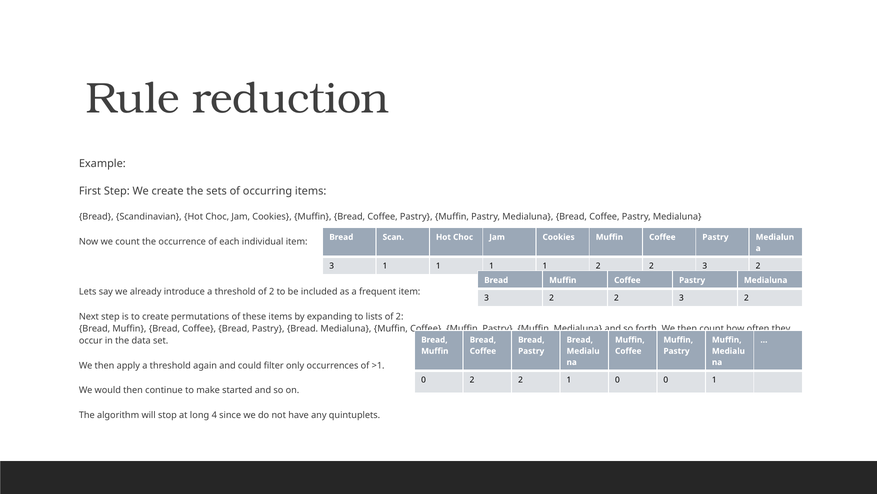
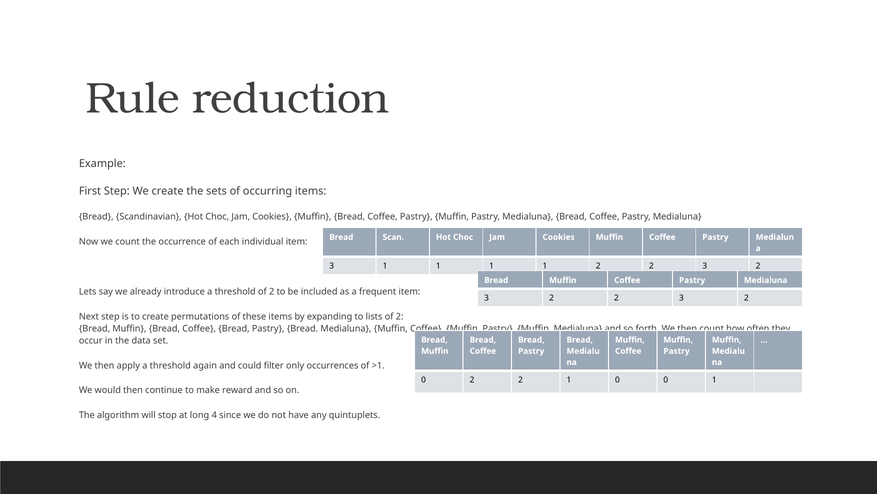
started: started -> reward (237, 390)
